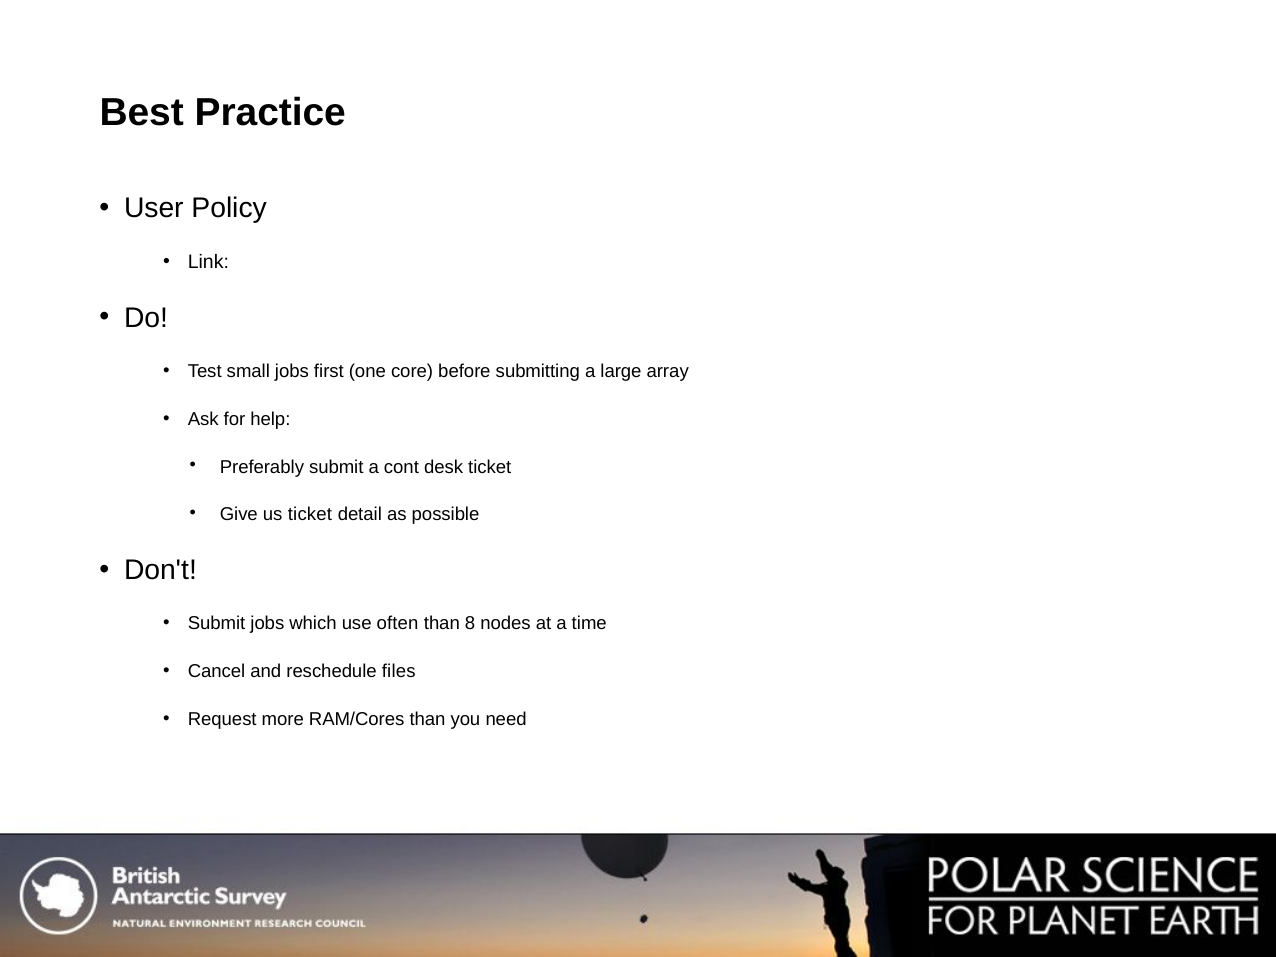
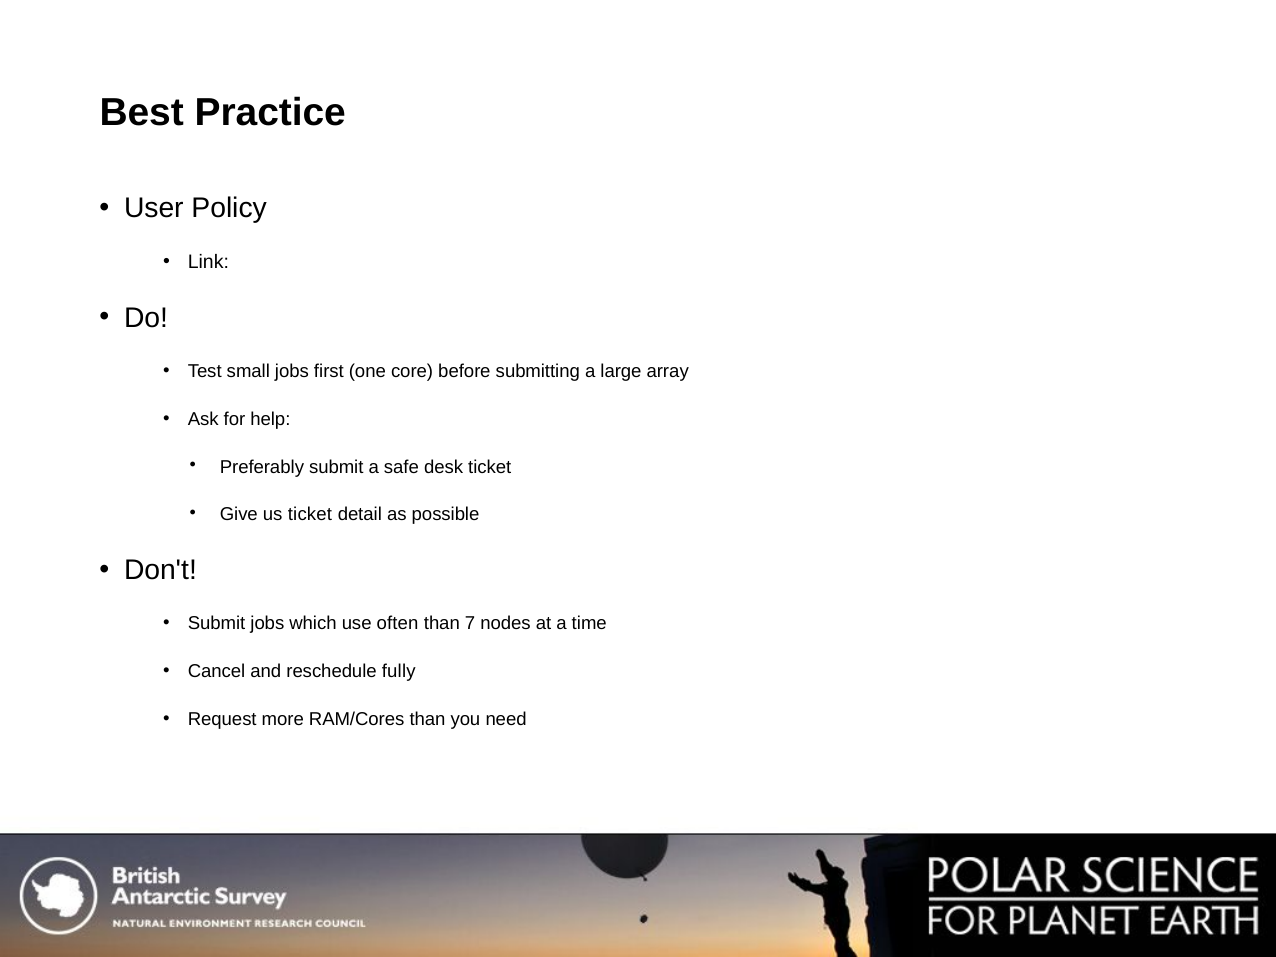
cont: cont -> safe (401, 467)
8: 8 -> 7 (470, 623)
files: files -> fully (399, 671)
